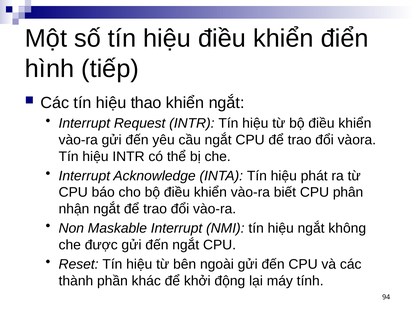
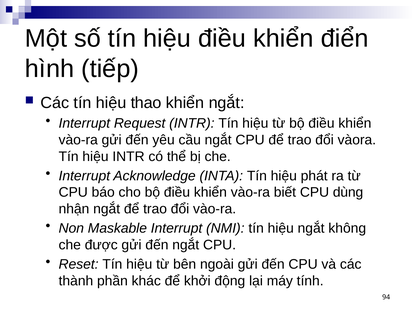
phân: phân -> dùng (348, 193)
